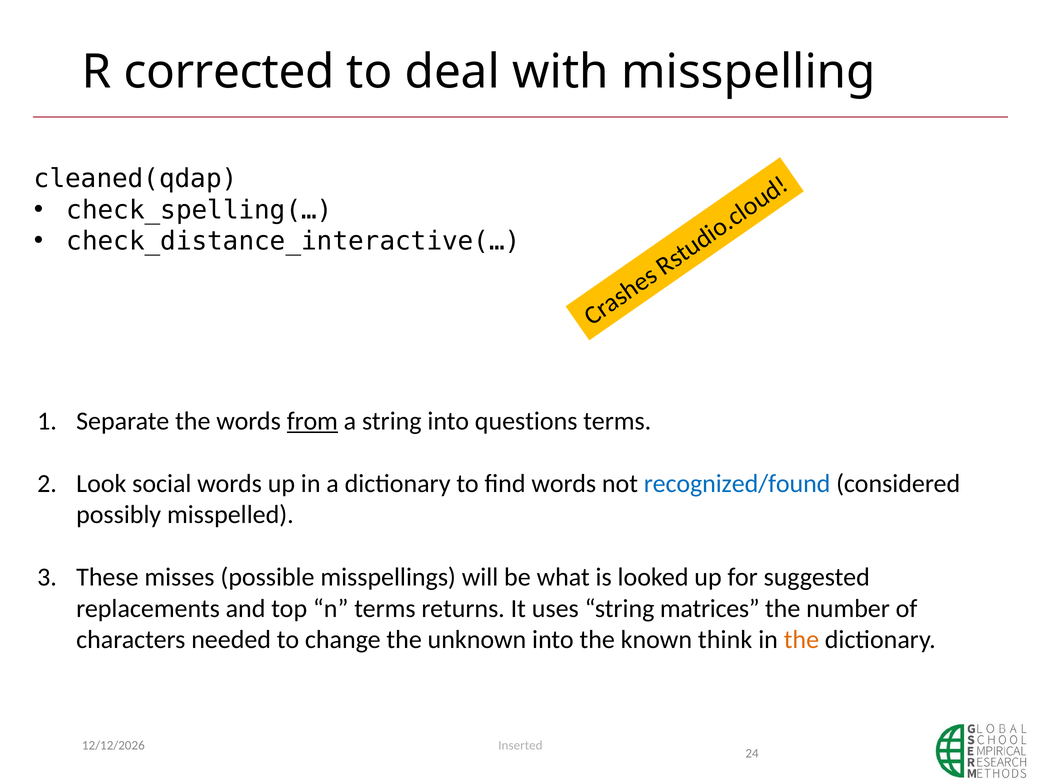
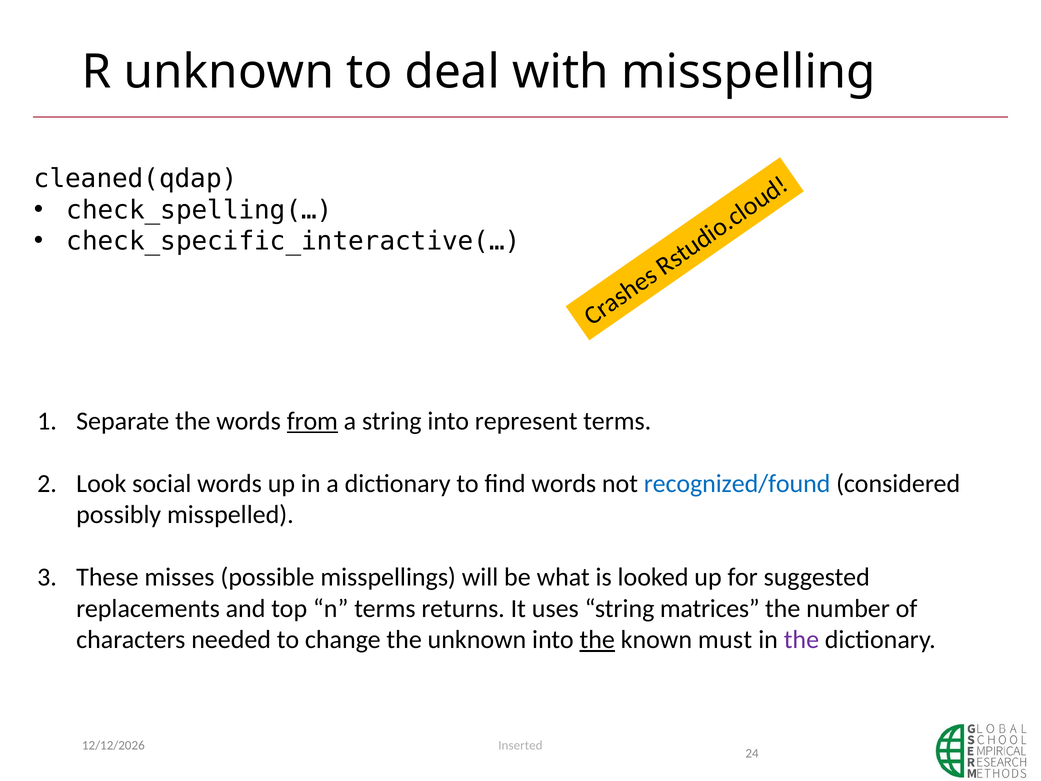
R corrected: corrected -> unknown (229, 72)
check_distance_interactive(…: check_distance_interactive(… -> check_specific_interactive(… (293, 241)
questions: questions -> represent (526, 421)
the underline: none -> present (597, 640)
think: think -> must (725, 640)
the colour: orange -> purple (801, 640)
